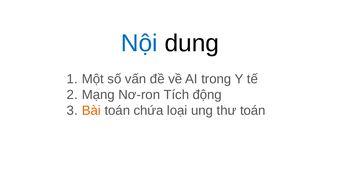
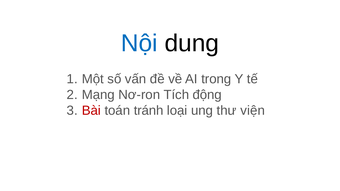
Bài colour: orange -> red (91, 111)
chứa: chứa -> tránh (149, 111)
thư toán: toán -> viện (253, 111)
